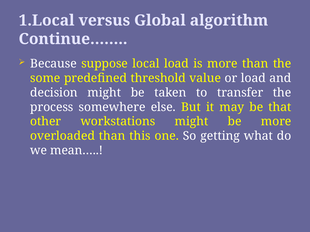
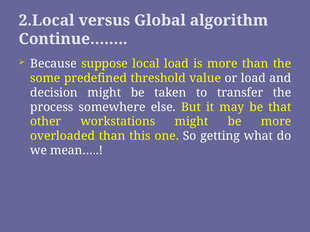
1.Local: 1.Local -> 2.Local (47, 20)
